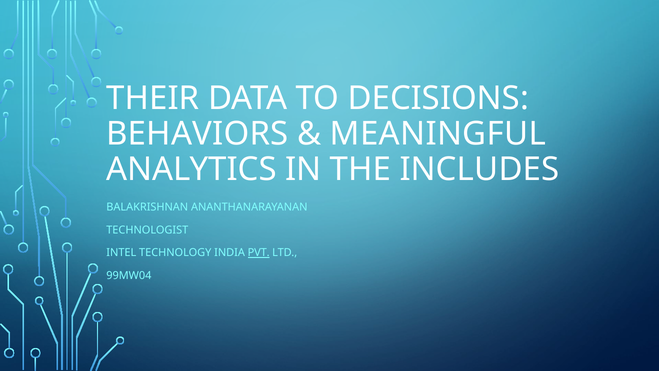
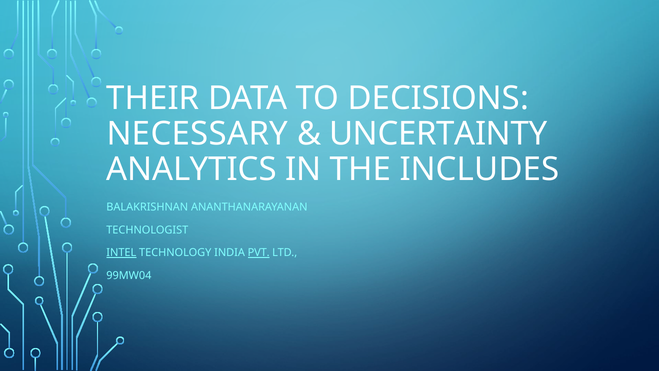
BEHAVIORS: BEHAVIORS -> NECESSARY (197, 134)
MEANINGFUL: MEANINGFUL -> UNCERTAINTY (438, 134)
INTEL underline: none -> present (121, 252)
